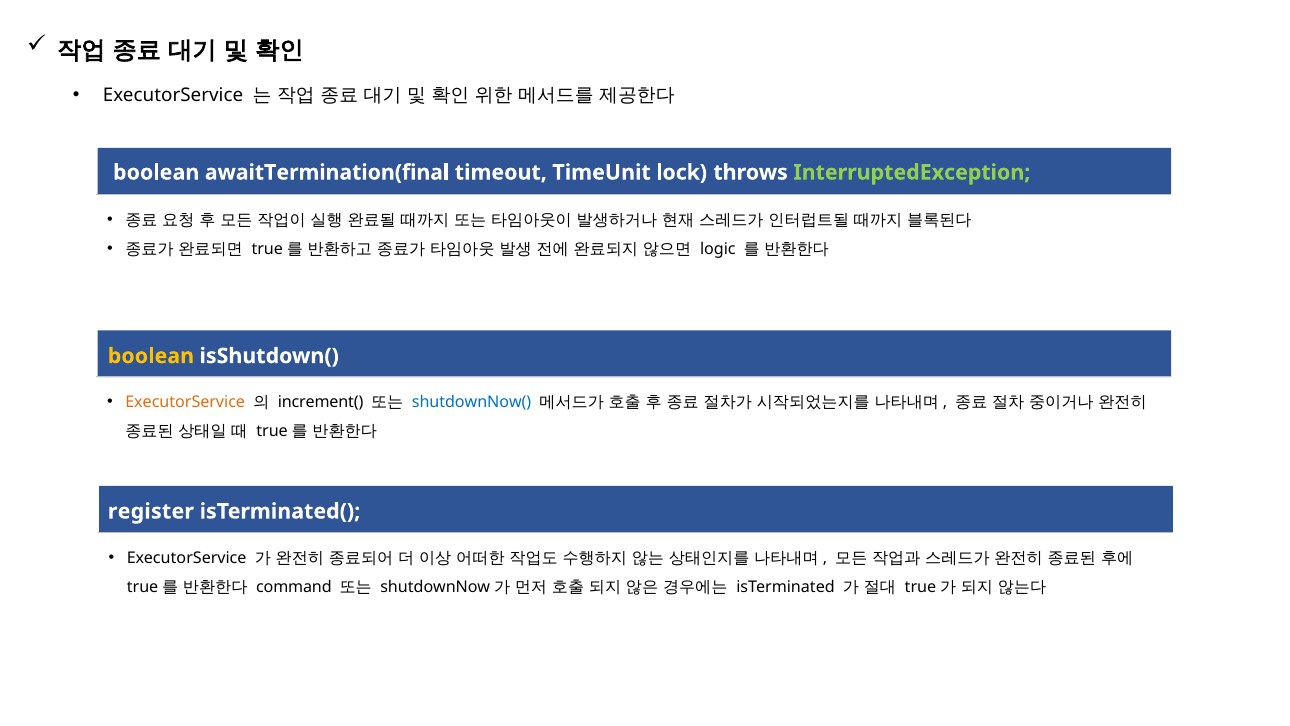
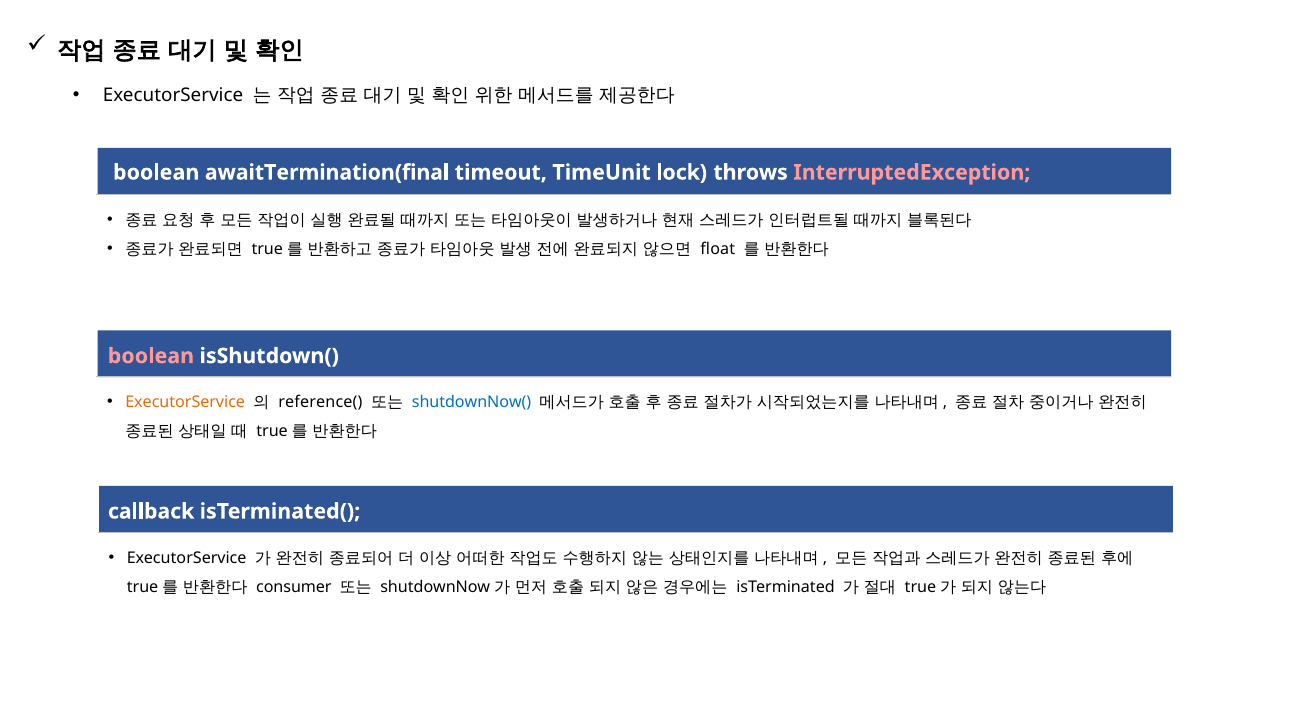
InterruptedException colour: light green -> pink (912, 172)
logic: logic -> float (718, 249)
boolean colour: yellow -> pink (151, 356)
increment(: increment( -> reference( (320, 402)
register: register -> callback (151, 511)
command: command -> consumer (294, 586)
